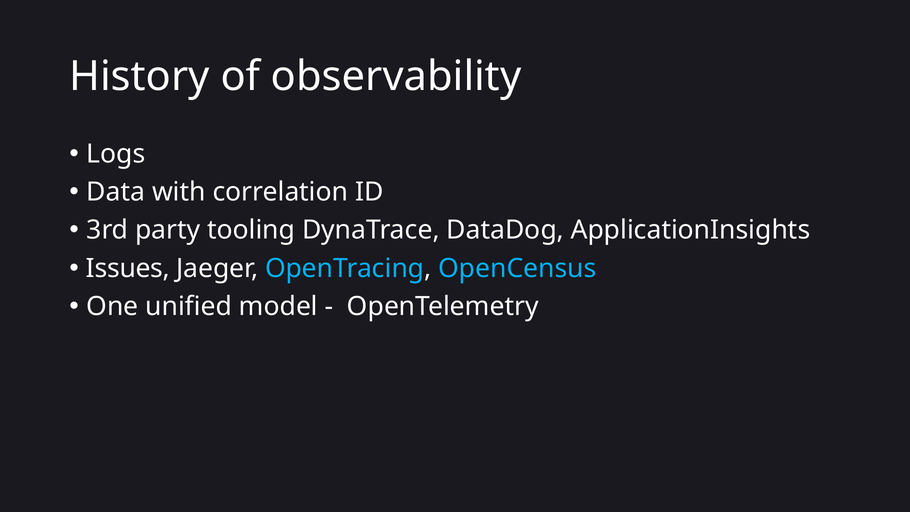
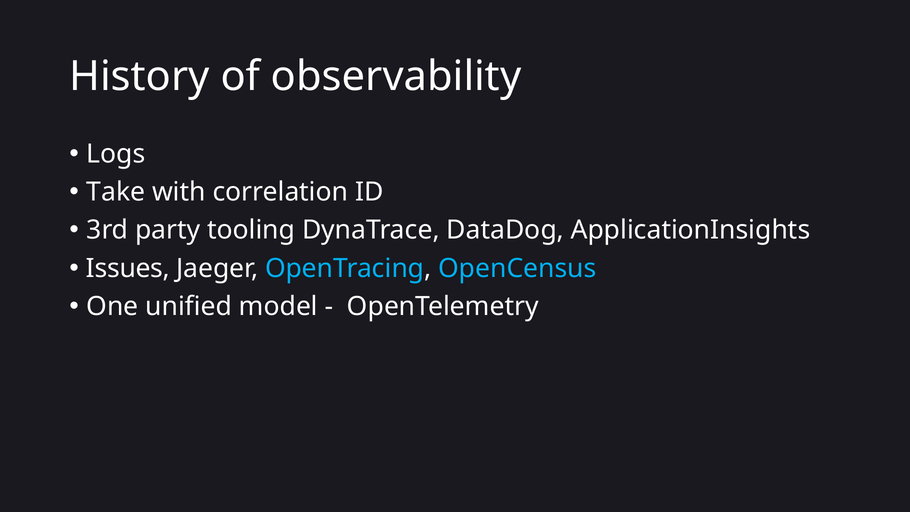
Data: Data -> Take (116, 192)
